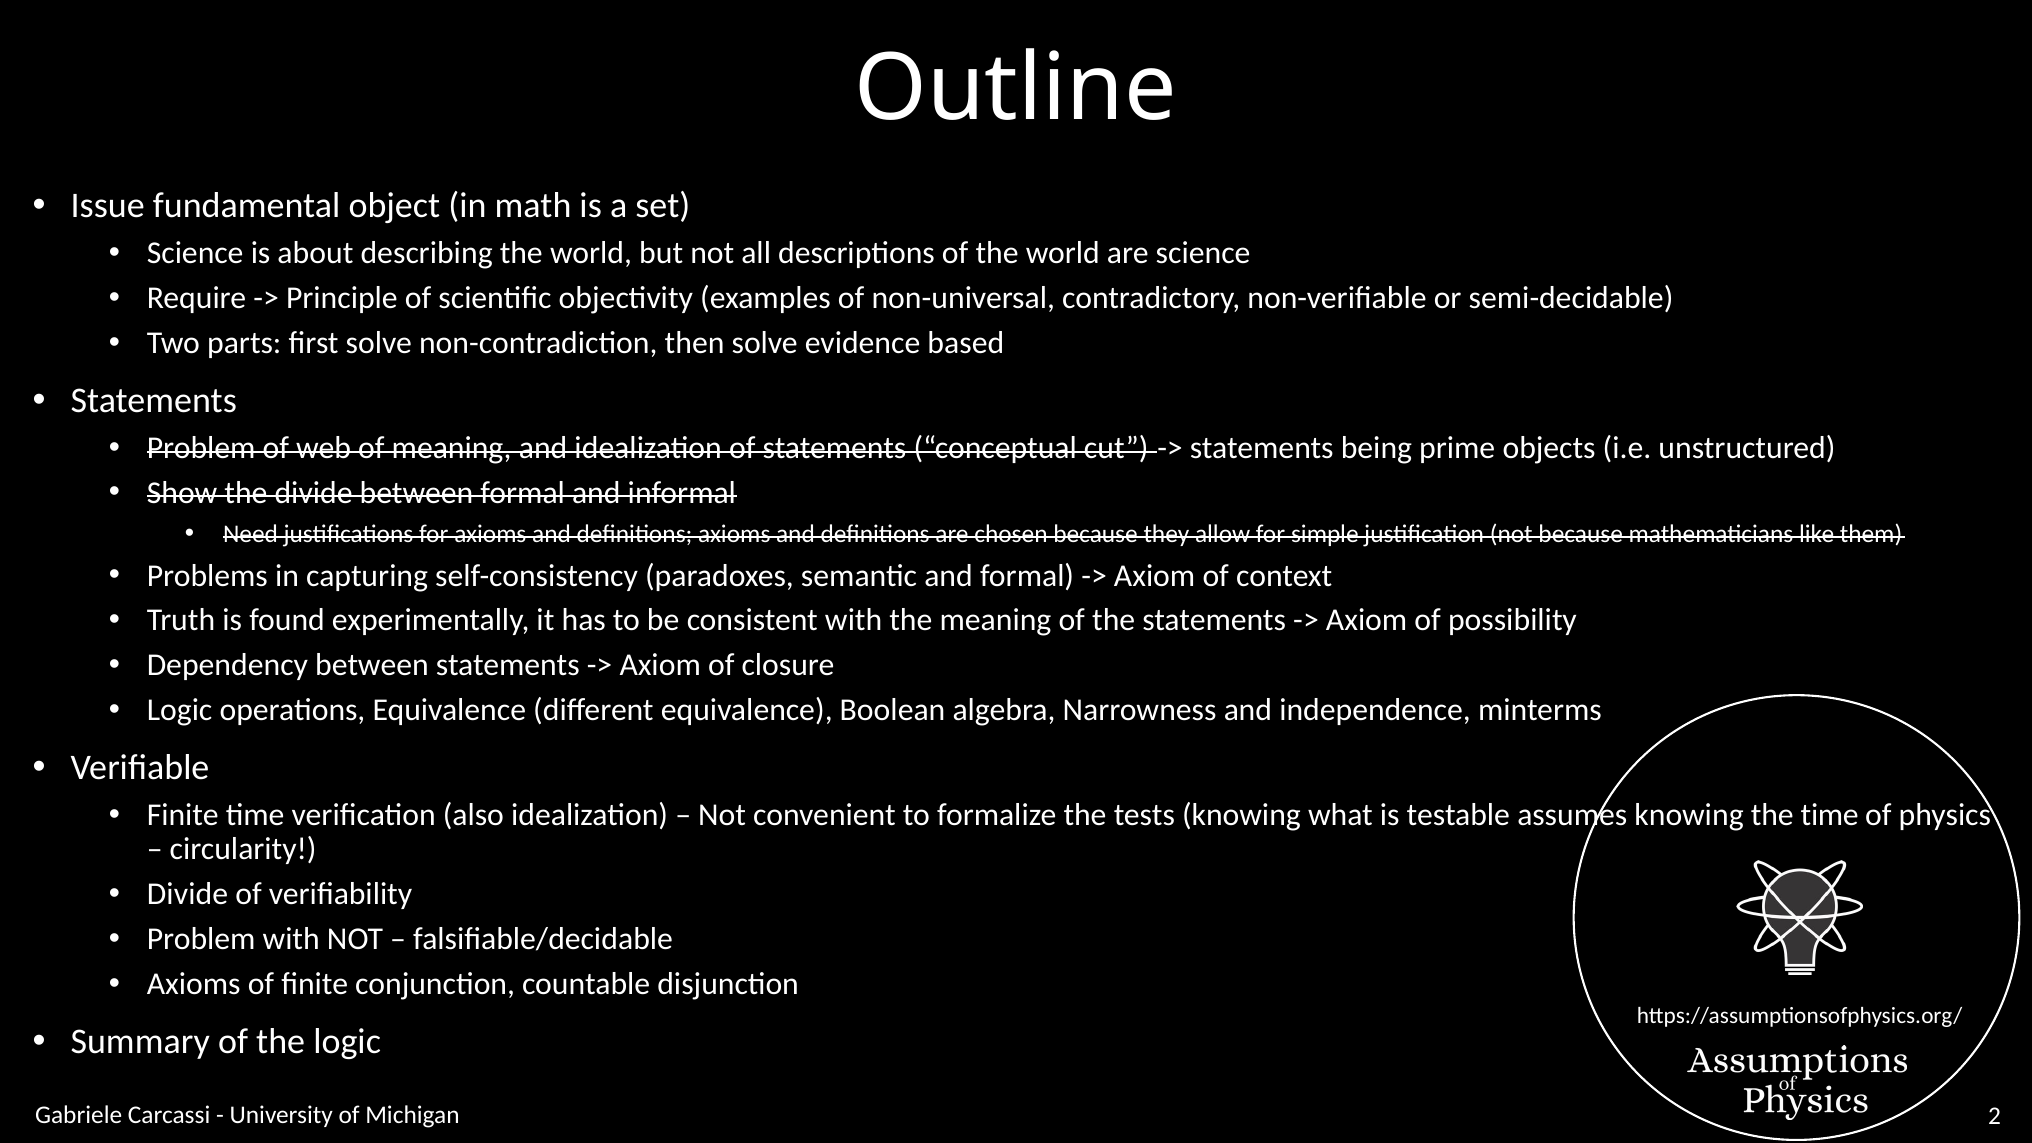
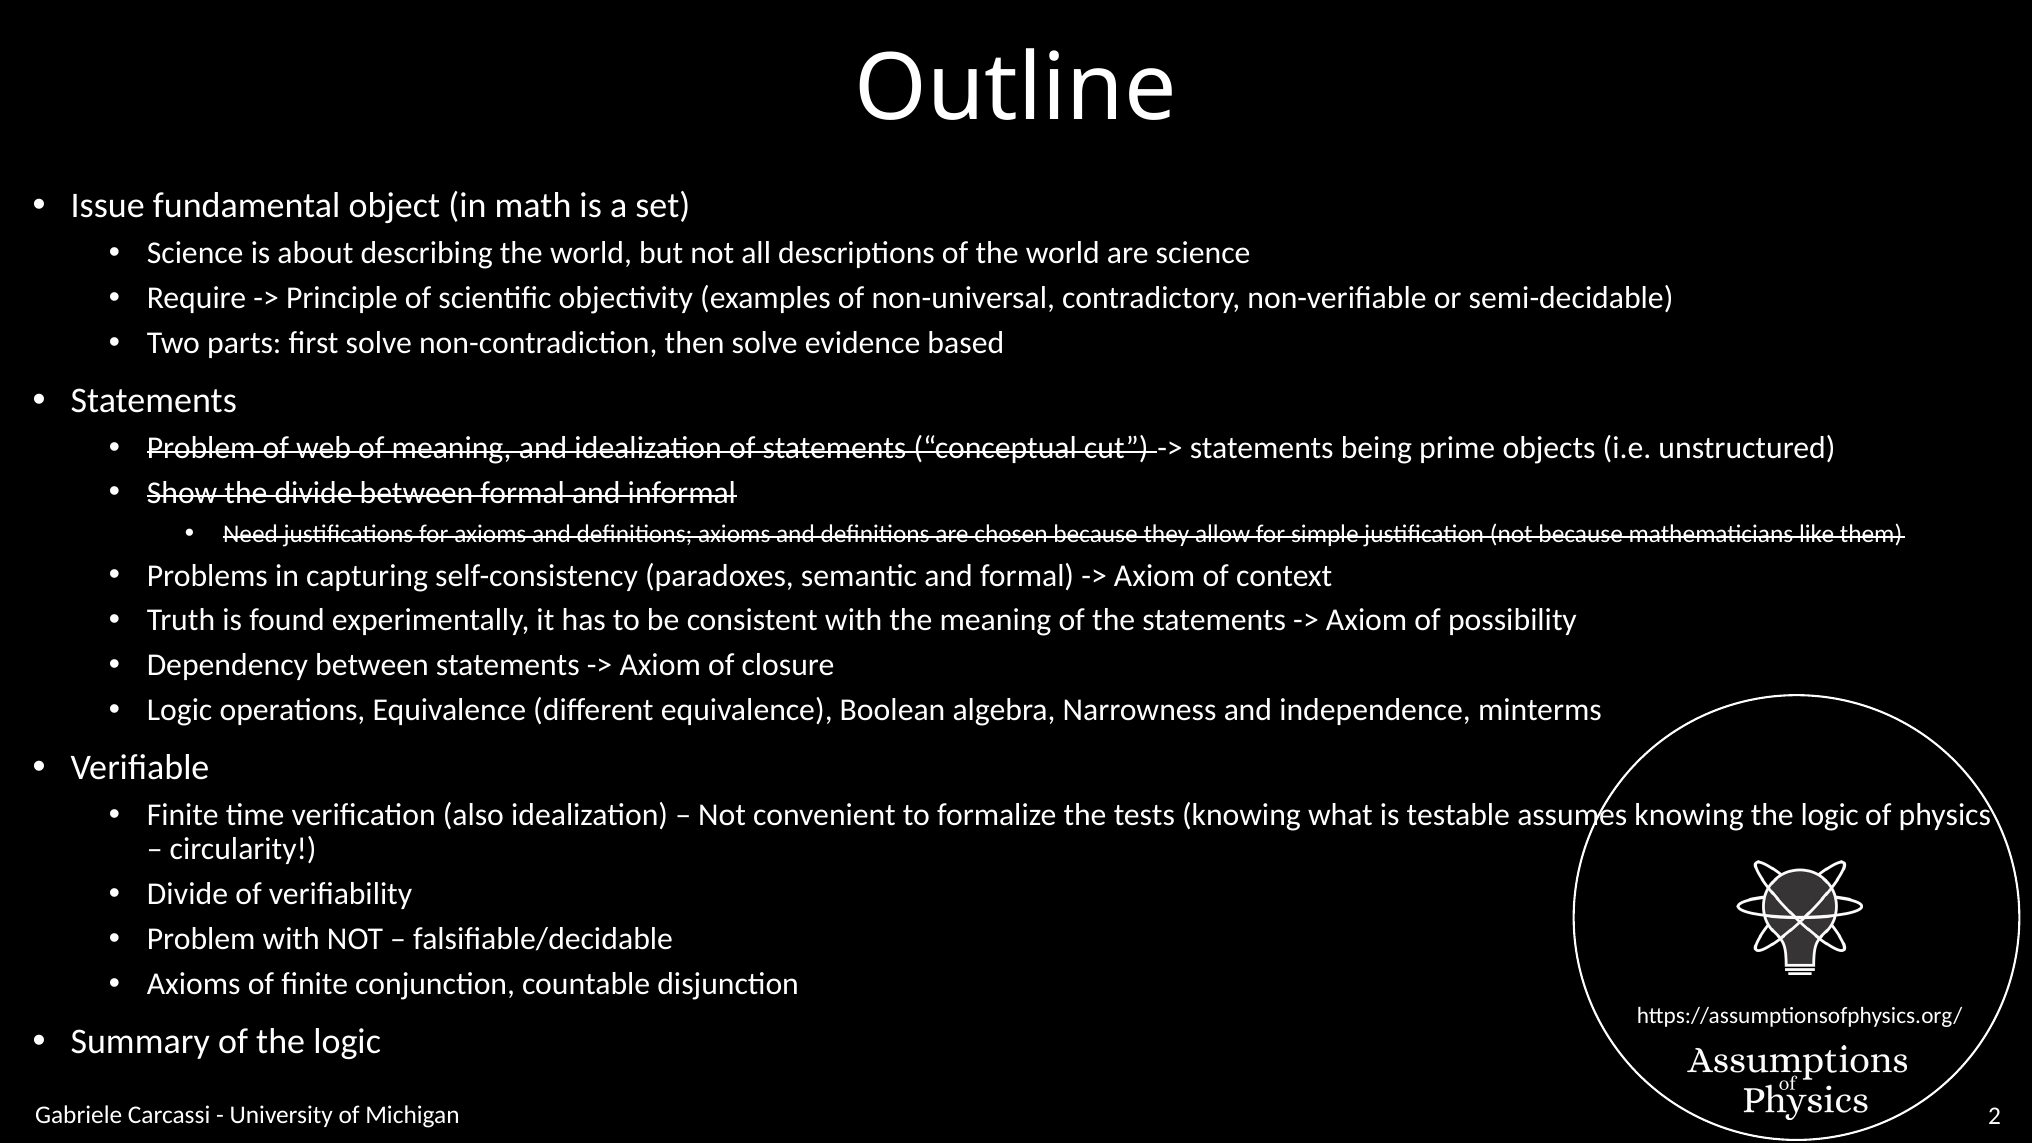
knowing the time: time -> logic (1830, 815)
